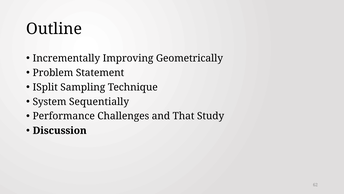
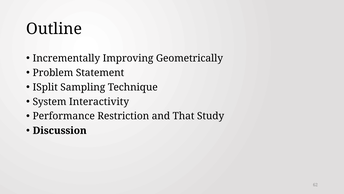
Sequentially: Sequentially -> Interactivity (99, 101)
Challenges: Challenges -> Restriction (123, 116)
